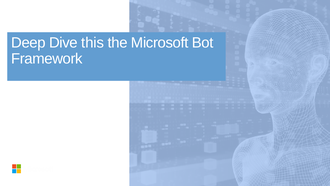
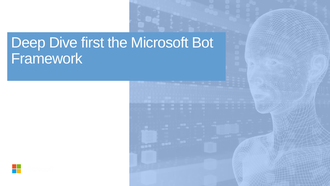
this: this -> first (93, 43)
